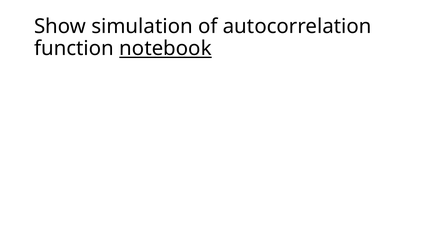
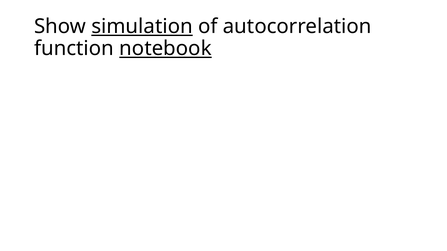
simulation underline: none -> present (142, 26)
